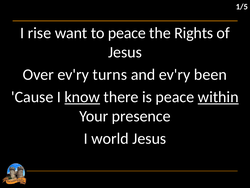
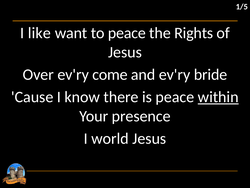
rise: rise -> like (39, 33)
turns: turns -> come (110, 74)
been: been -> bride (211, 74)
know underline: present -> none (82, 97)
